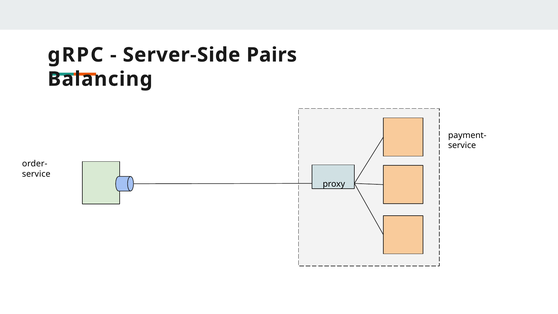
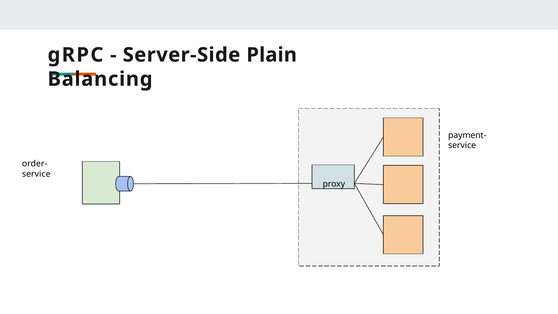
Pairs: Pairs -> Plain (272, 55)
